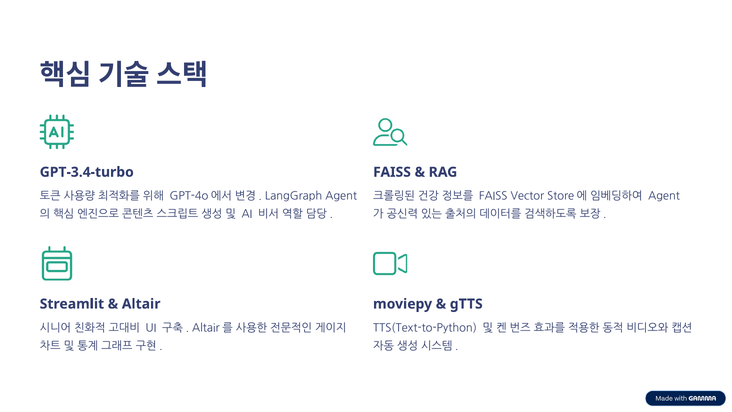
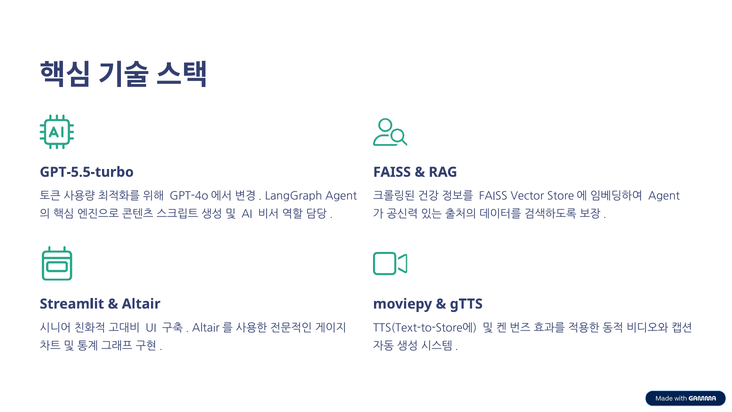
GPT-3.4-turbo: GPT-3.4-turbo -> GPT-5.5-turbo (87, 172)
TTS(Text-to-Python: TTS(Text-to-Python -> TTS(Text-to-Store에 (425, 328)
